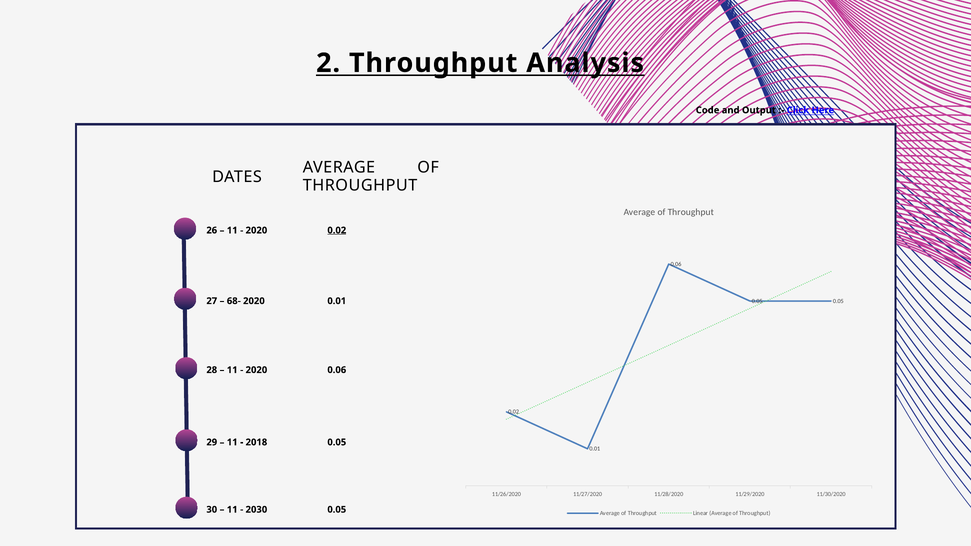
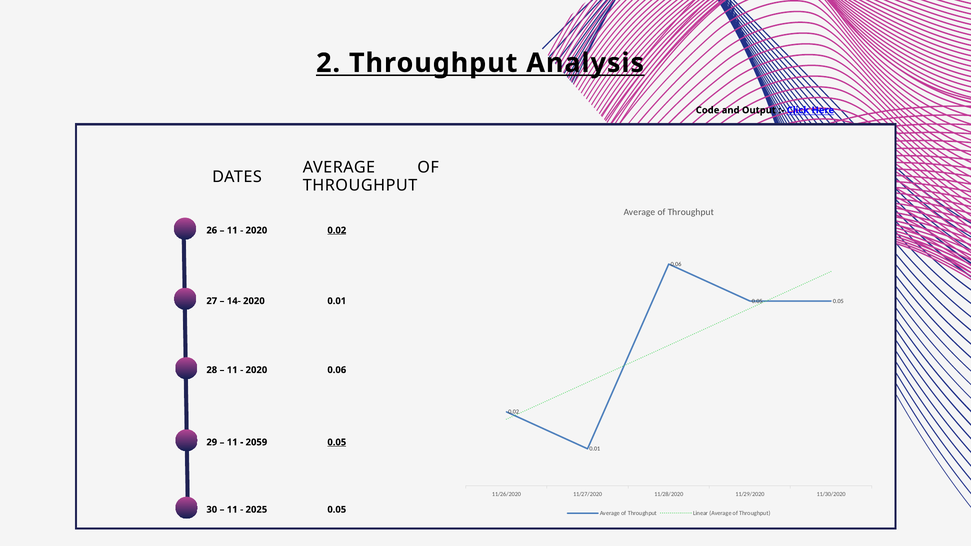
68-: 68- -> 14- (234, 301)
2018: 2018 -> 2059 (256, 442)
0.05 underline: none -> present (337, 442)
2030: 2030 -> 2025 (256, 510)
